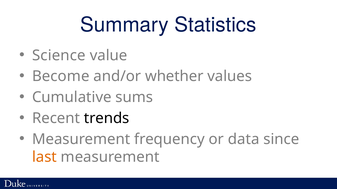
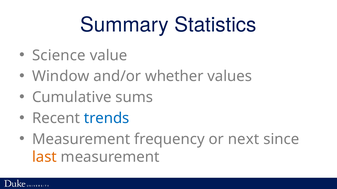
Become: Become -> Window (61, 77)
trends colour: black -> blue (107, 119)
data: data -> next (244, 139)
